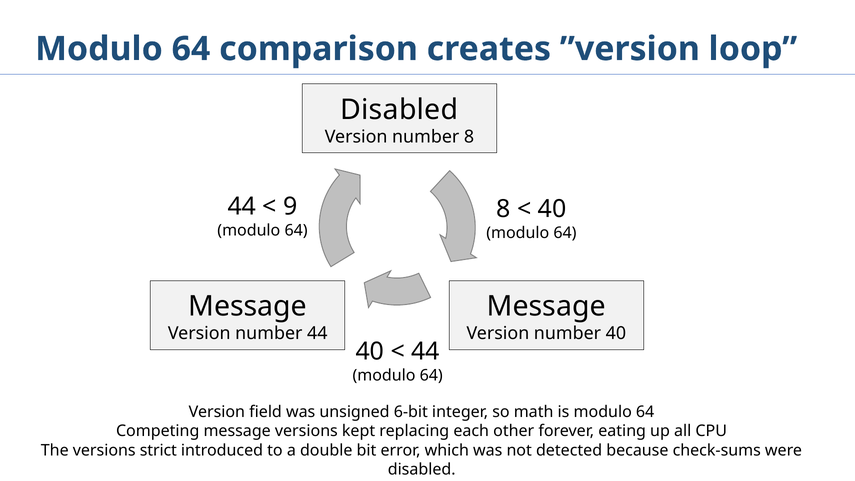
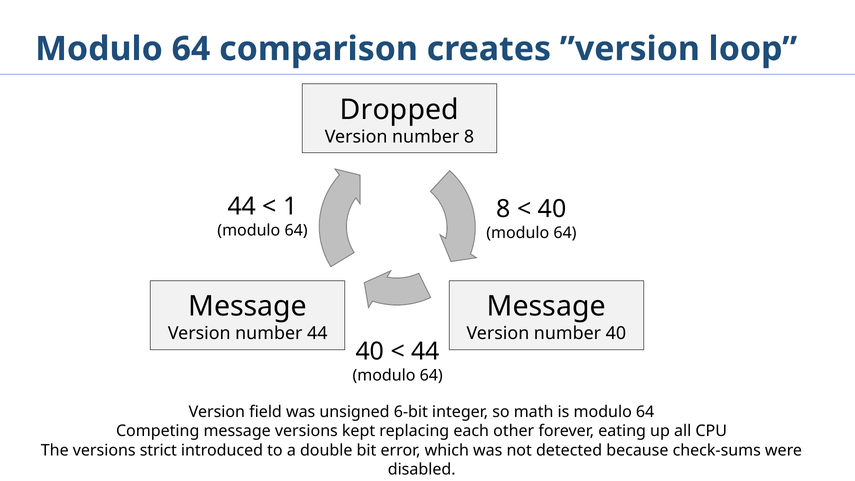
Disabled: Disabled -> Dropped (399, 110)
9: 9 -> 1 (290, 206)
